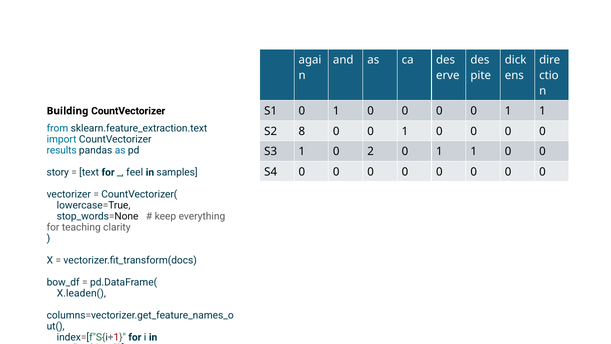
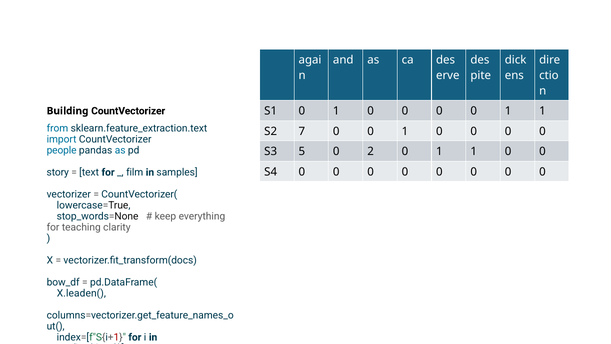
8: 8 -> 7 (302, 131)
results: results -> people (62, 150)
S3 1: 1 -> 5 (302, 151)
feel: feel -> film (135, 172)
